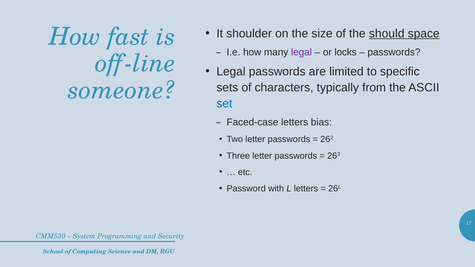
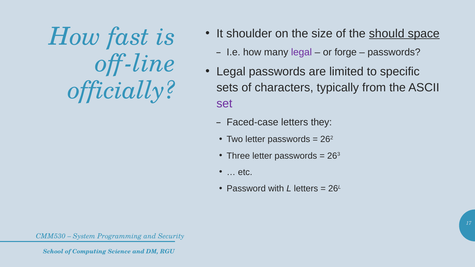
locks: locks -> forge (346, 52)
someone: someone -> officially (122, 90)
set colour: blue -> purple (224, 104)
bias: bias -> they (321, 122)
